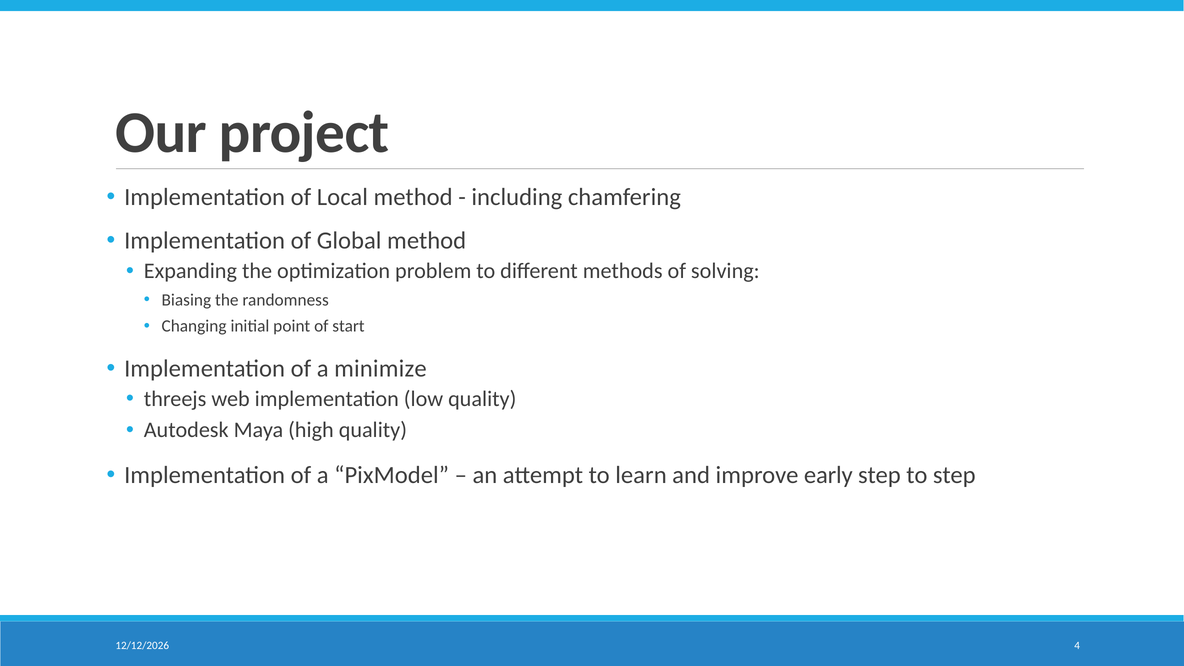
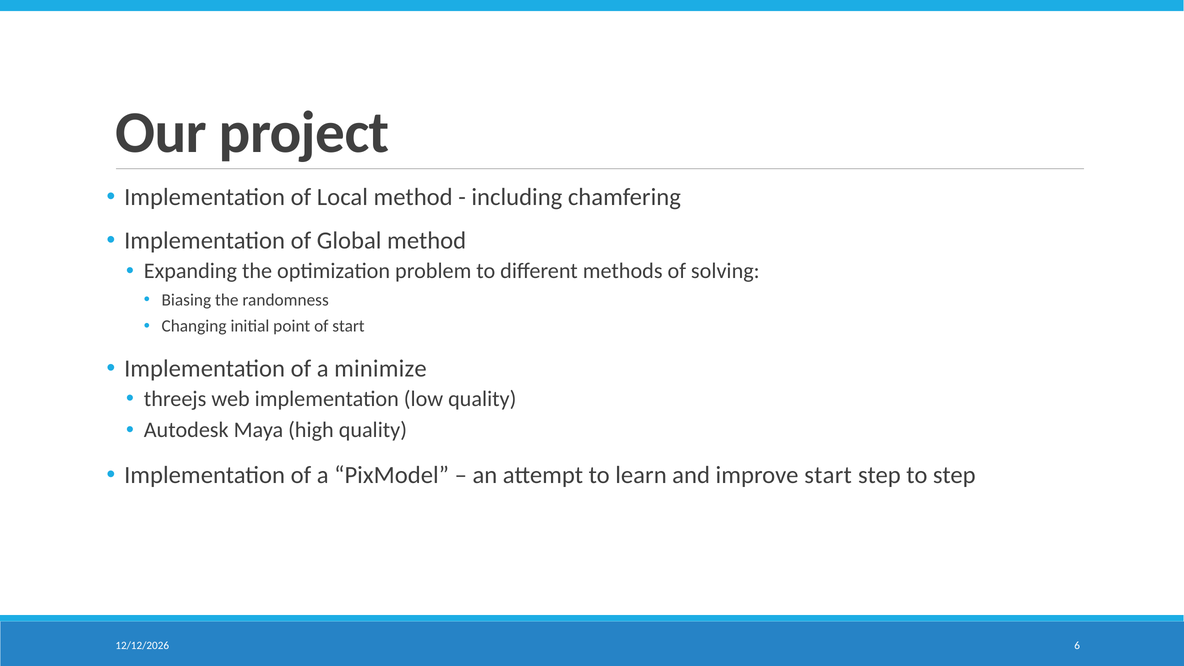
improve early: early -> start (828, 475)
4: 4 -> 6 (1077, 646)
